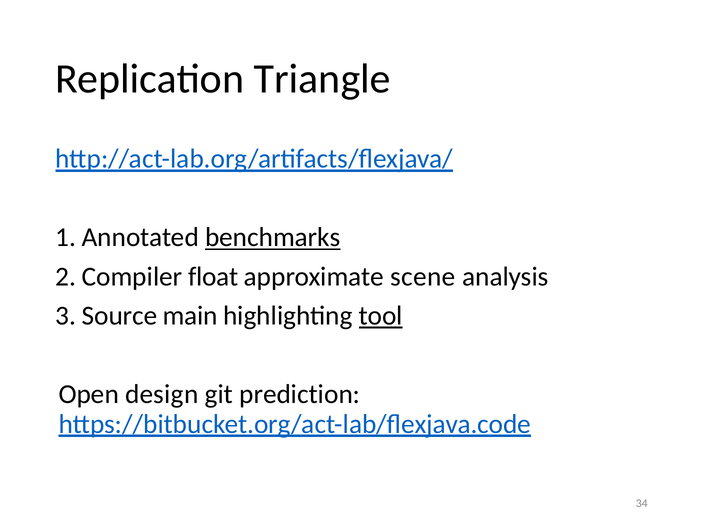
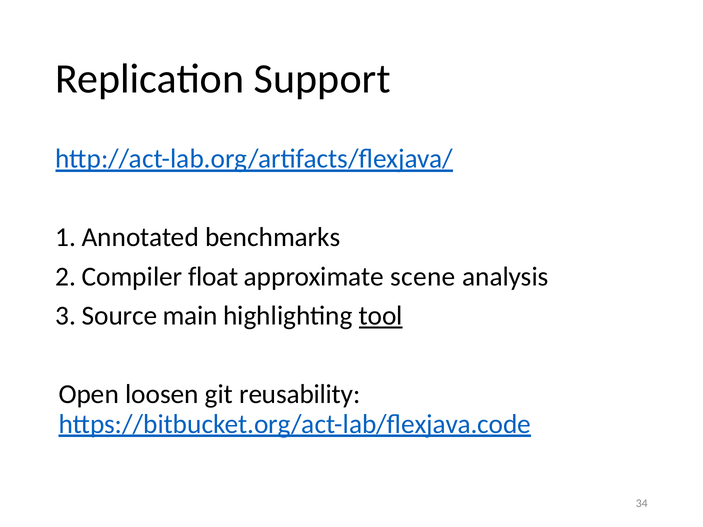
Triangle: Triangle -> Support (322, 79)
benchmarks underline: present -> none (273, 237)
design: design -> loosen (162, 394)
prediction: prediction -> reusability (300, 394)
